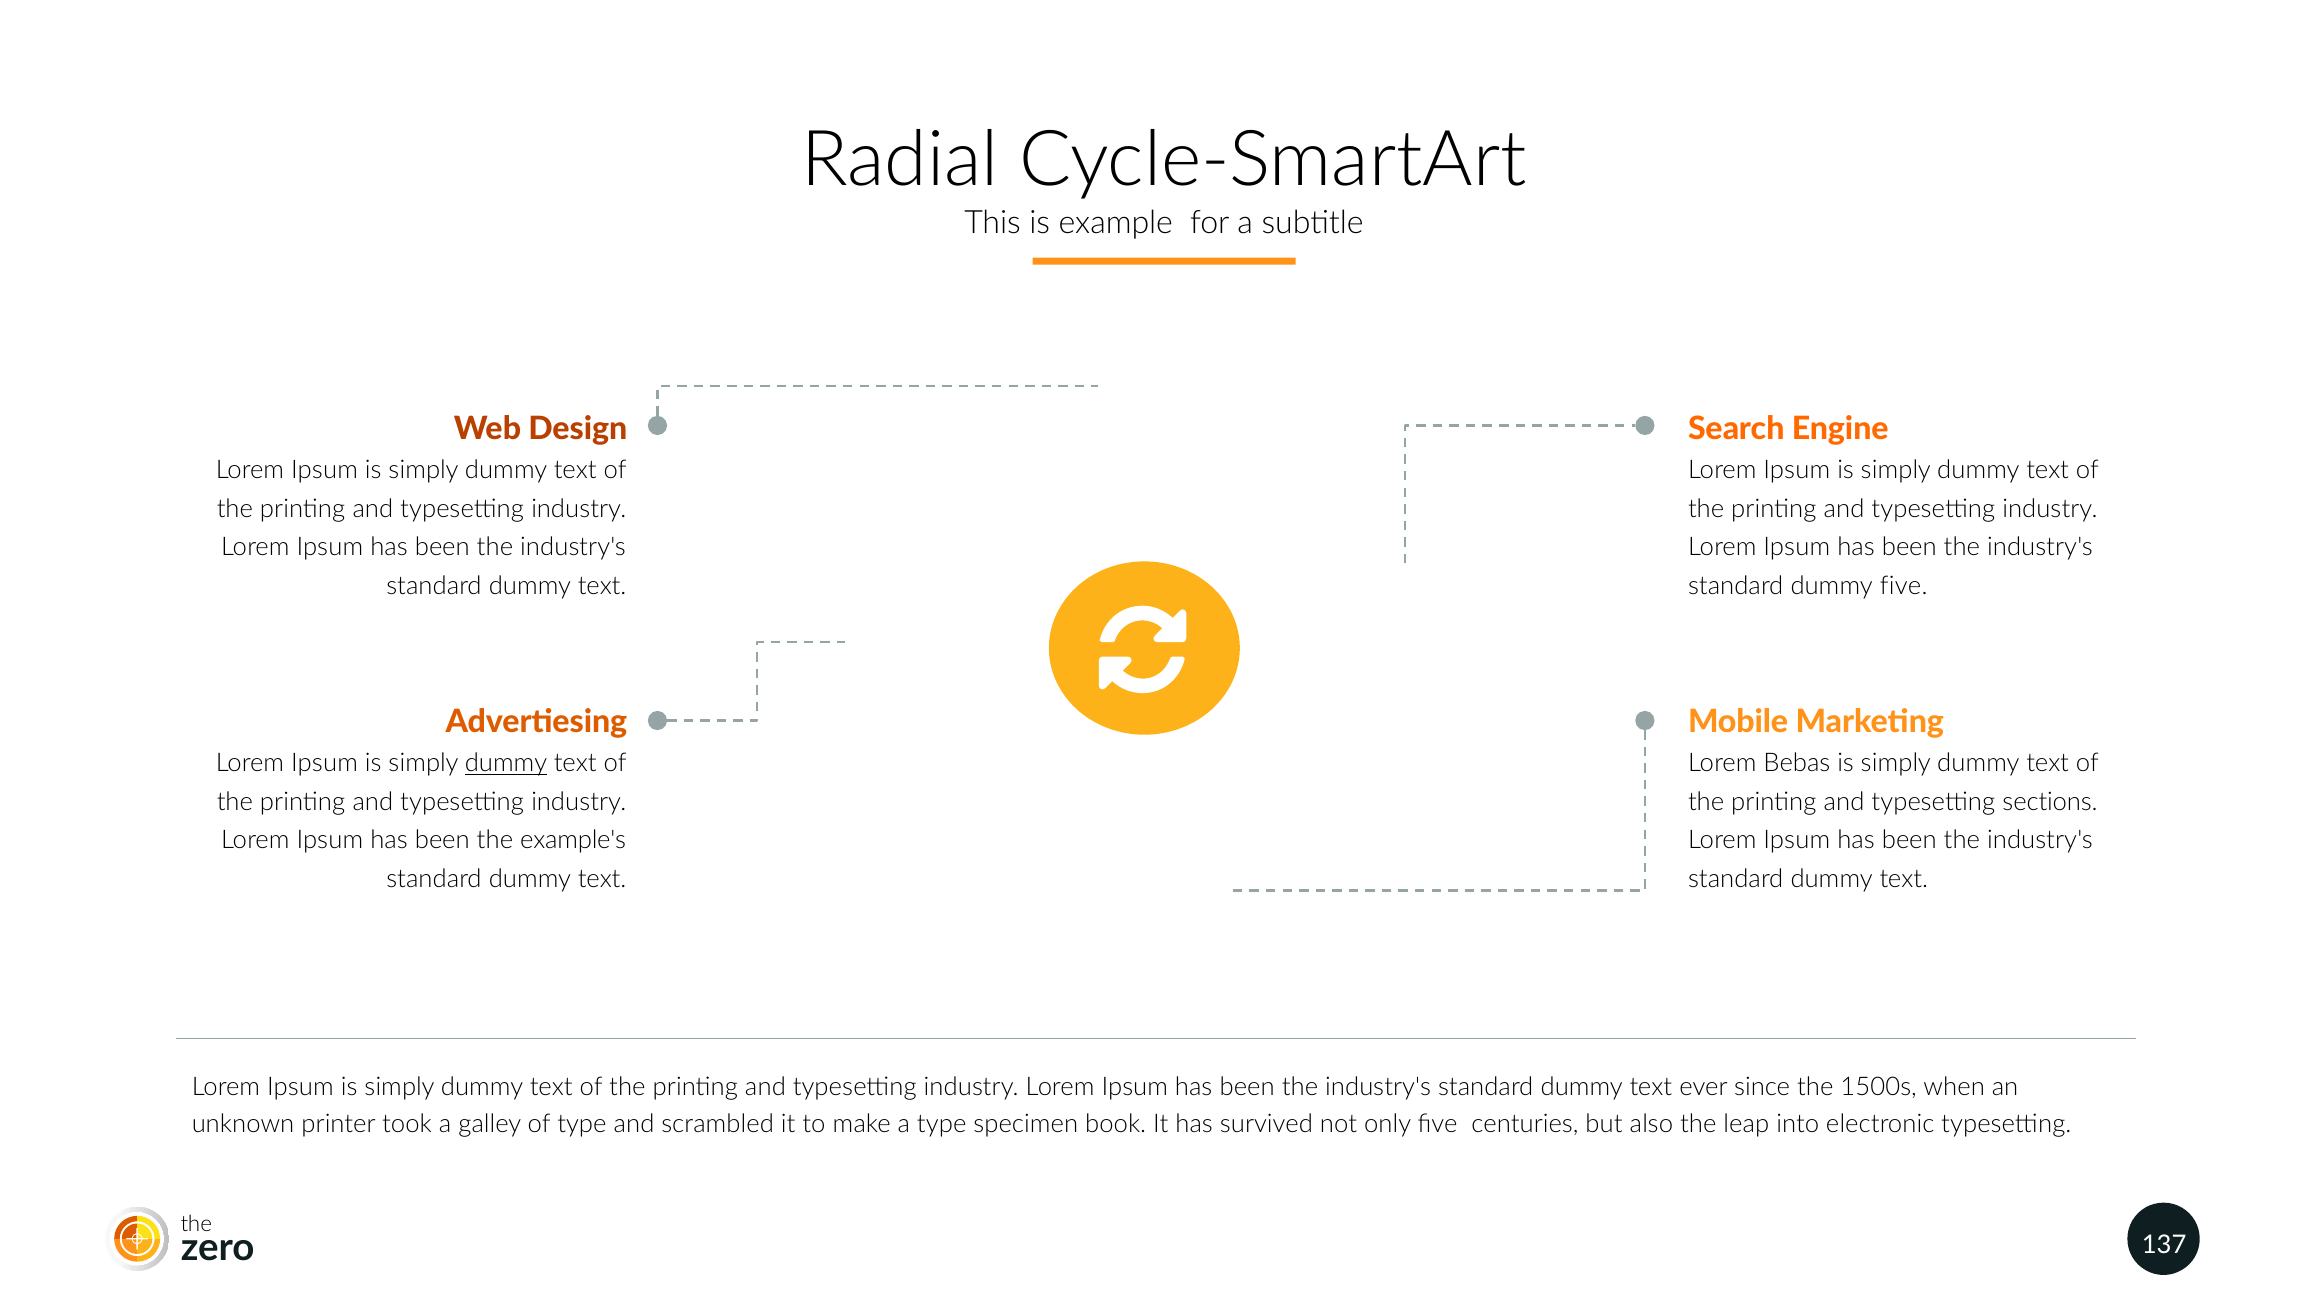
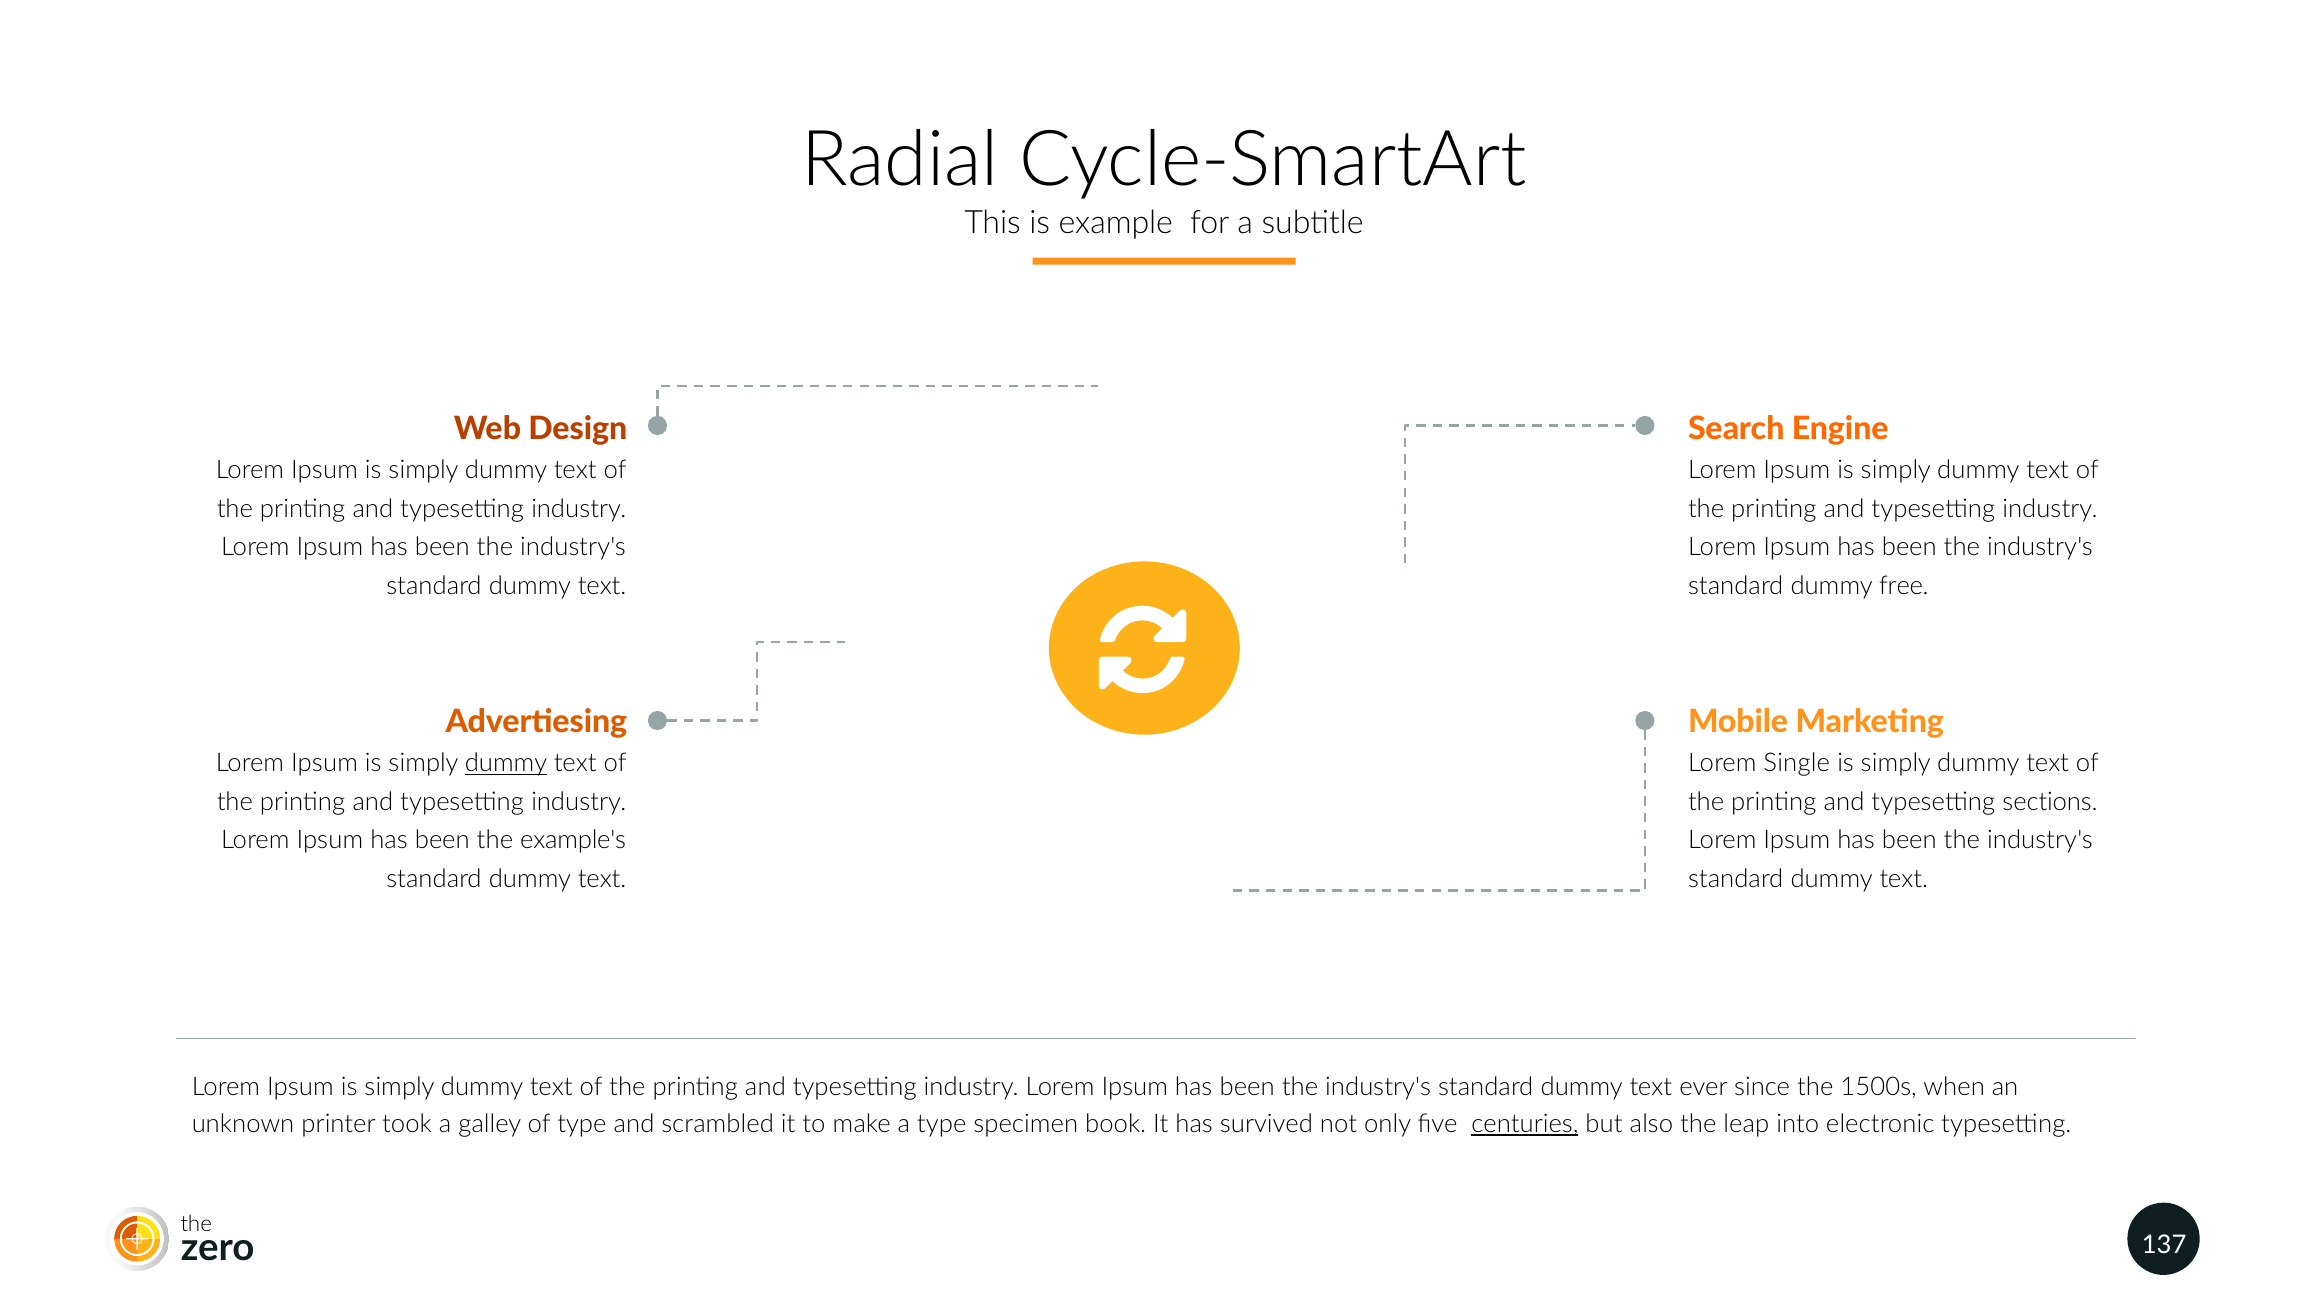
dummy five: five -> free (1904, 586)
Bebas: Bebas -> Single (1797, 763)
centuries underline: none -> present (1525, 1124)
